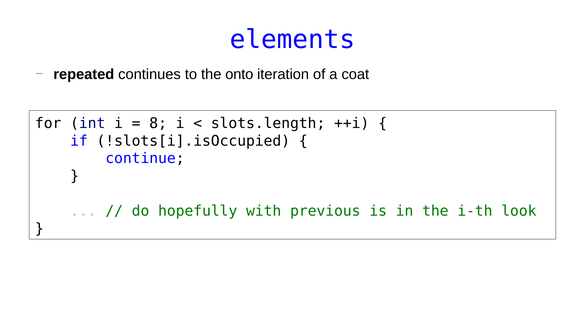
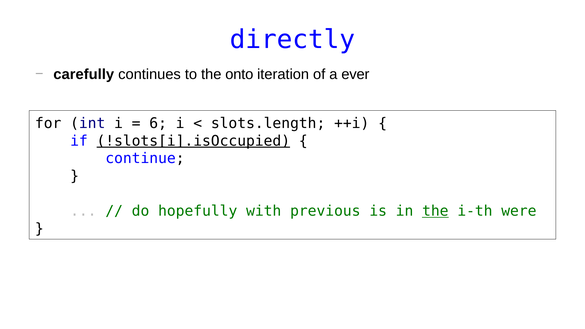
elements: elements -> directly (292, 39)
repeated: repeated -> carefully (84, 74)
coat: coat -> ever (355, 74)
8: 8 -> 6 (158, 123)
!slots[i].isOccupied underline: none -> present (193, 141)
the underline: none -> present (435, 211)
look: look -> were (519, 211)
